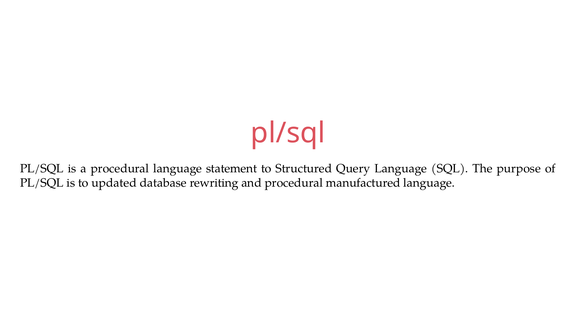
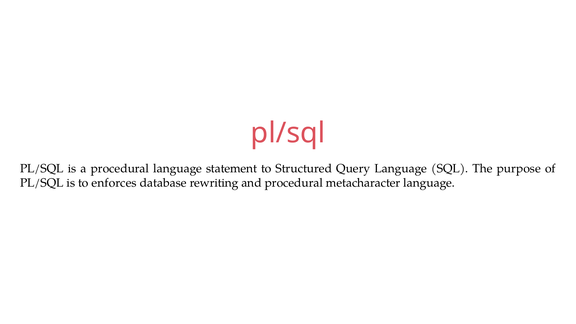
updated: updated -> enforces (114, 183)
manufactured: manufactured -> metacharacter (363, 183)
